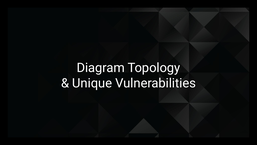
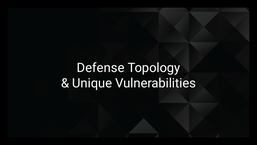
Diagram: Diagram -> Defense (101, 68)
